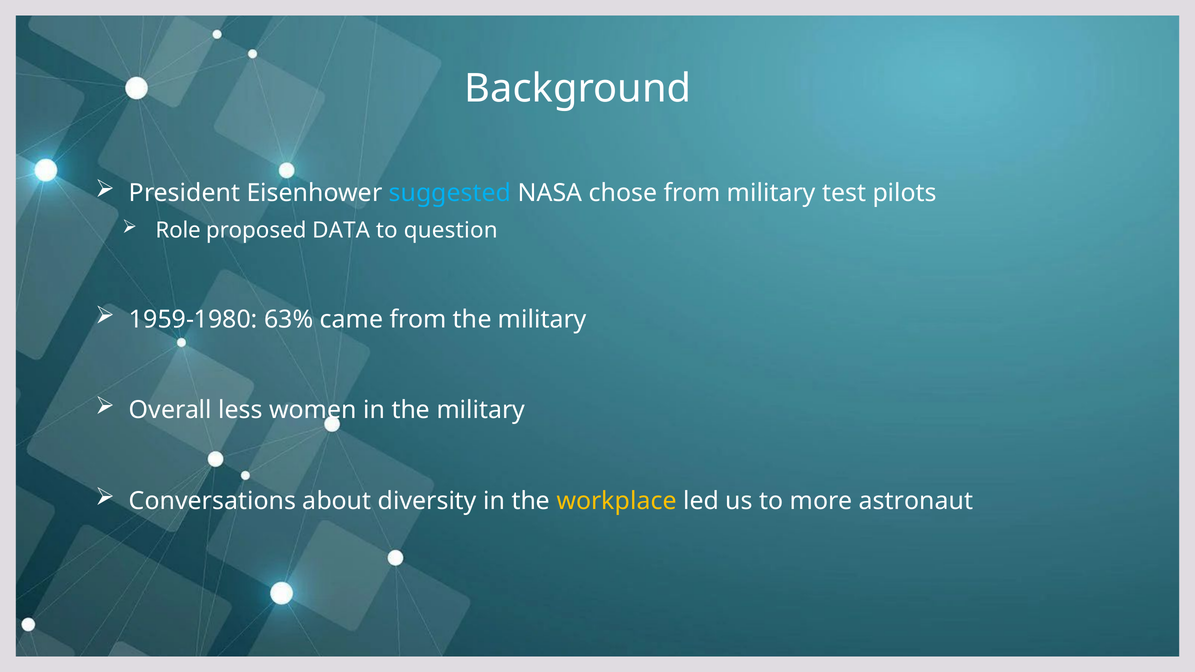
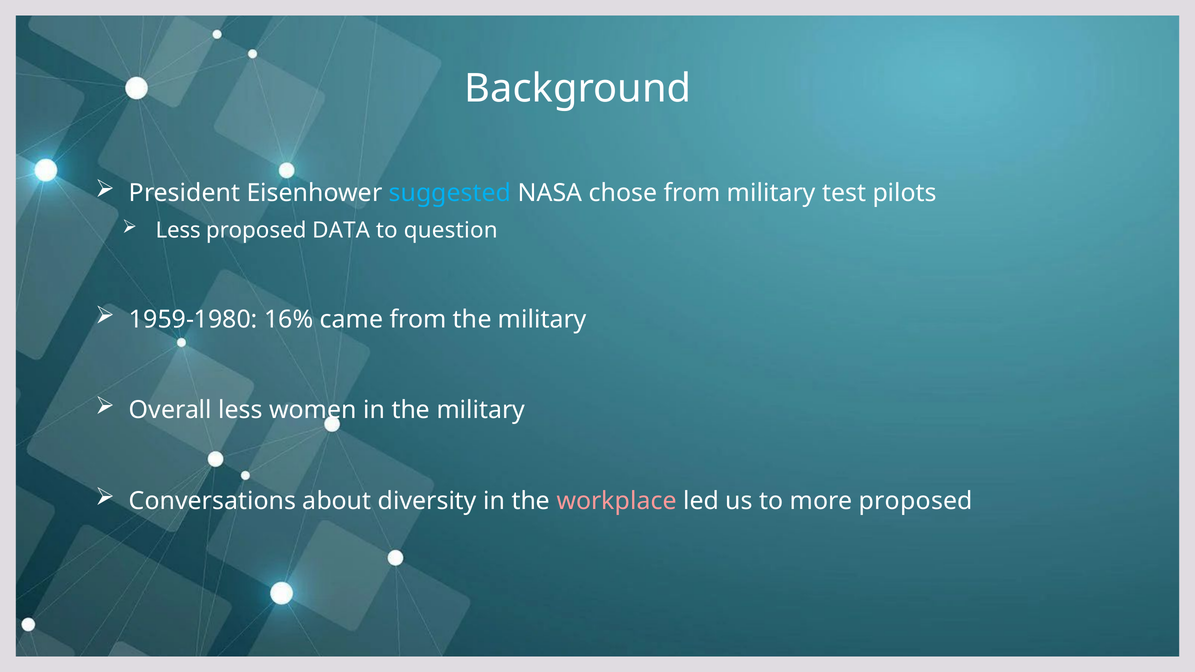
Role: Role -> Less (178, 230)
63%: 63% -> 16% (289, 320)
workplace colour: yellow -> pink (617, 501)
more astronaut: astronaut -> proposed (916, 501)
